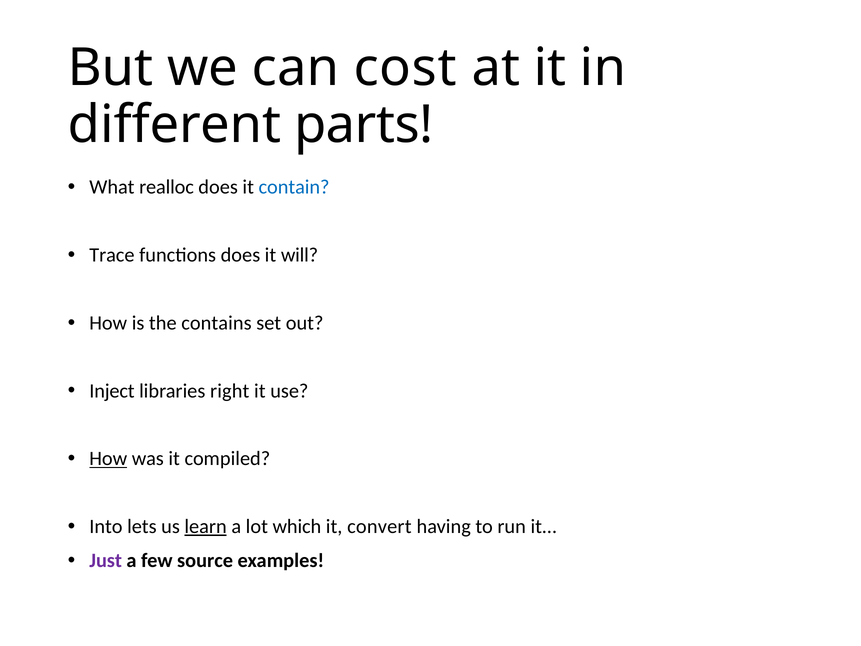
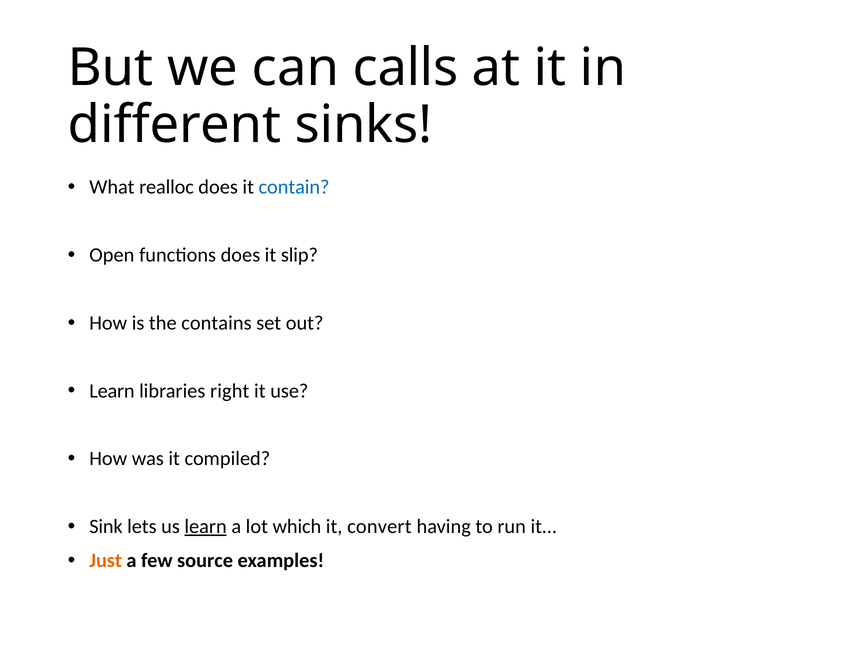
cost: cost -> calls (406, 68)
parts: parts -> sinks (364, 125)
Trace: Trace -> Open (112, 255)
will: will -> slip (299, 255)
Inject: Inject -> Learn (112, 391)
How underline: present -> none (108, 458)
Into: Into -> Sink (106, 526)
Just colour: purple -> orange (106, 560)
